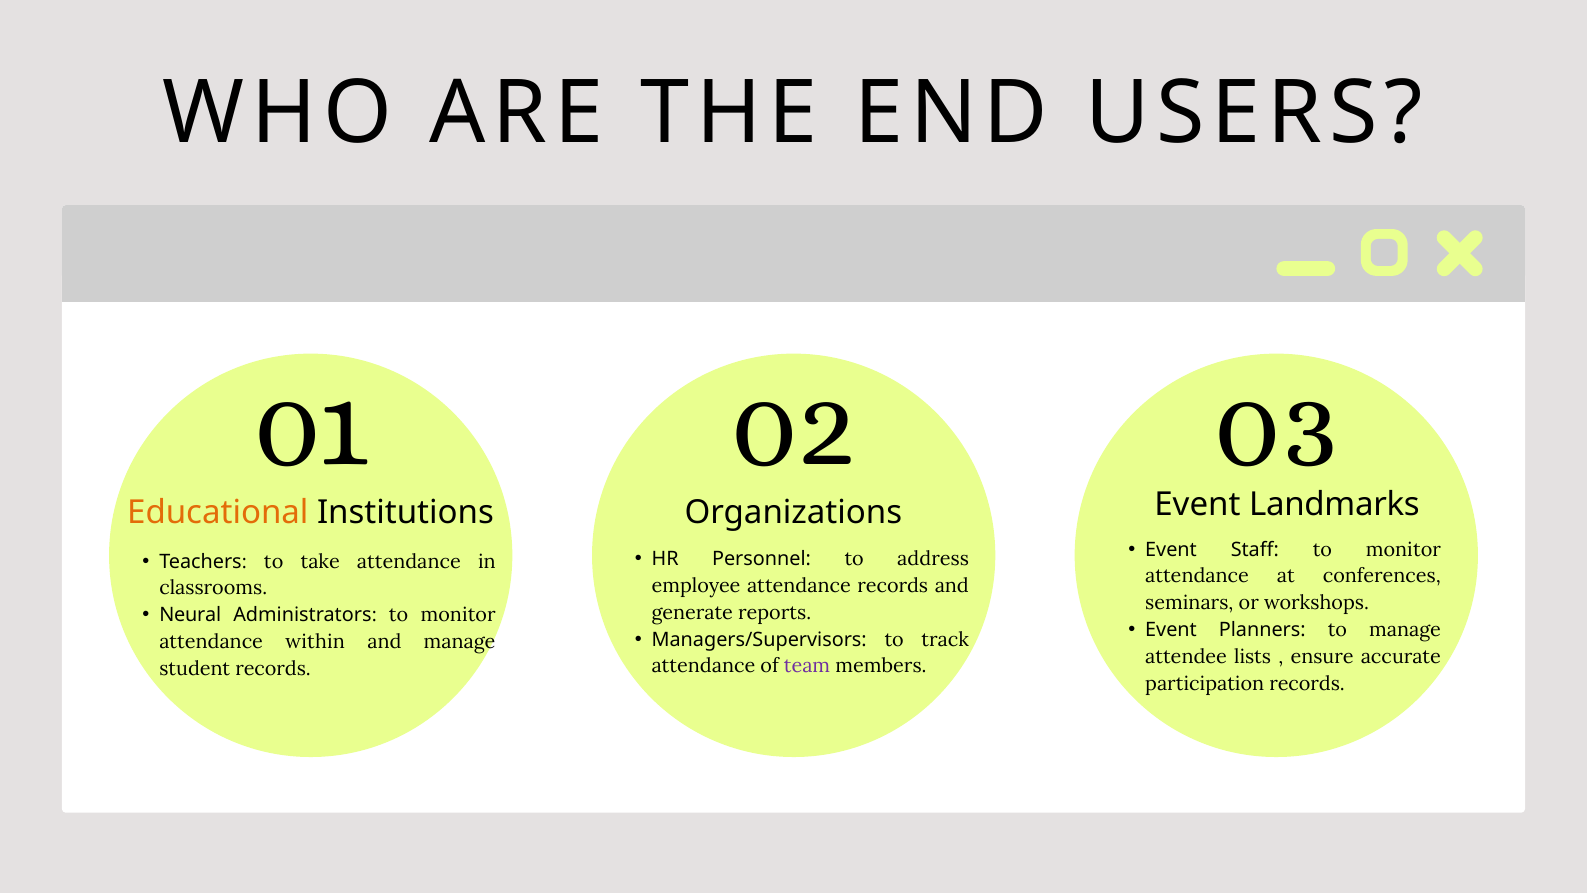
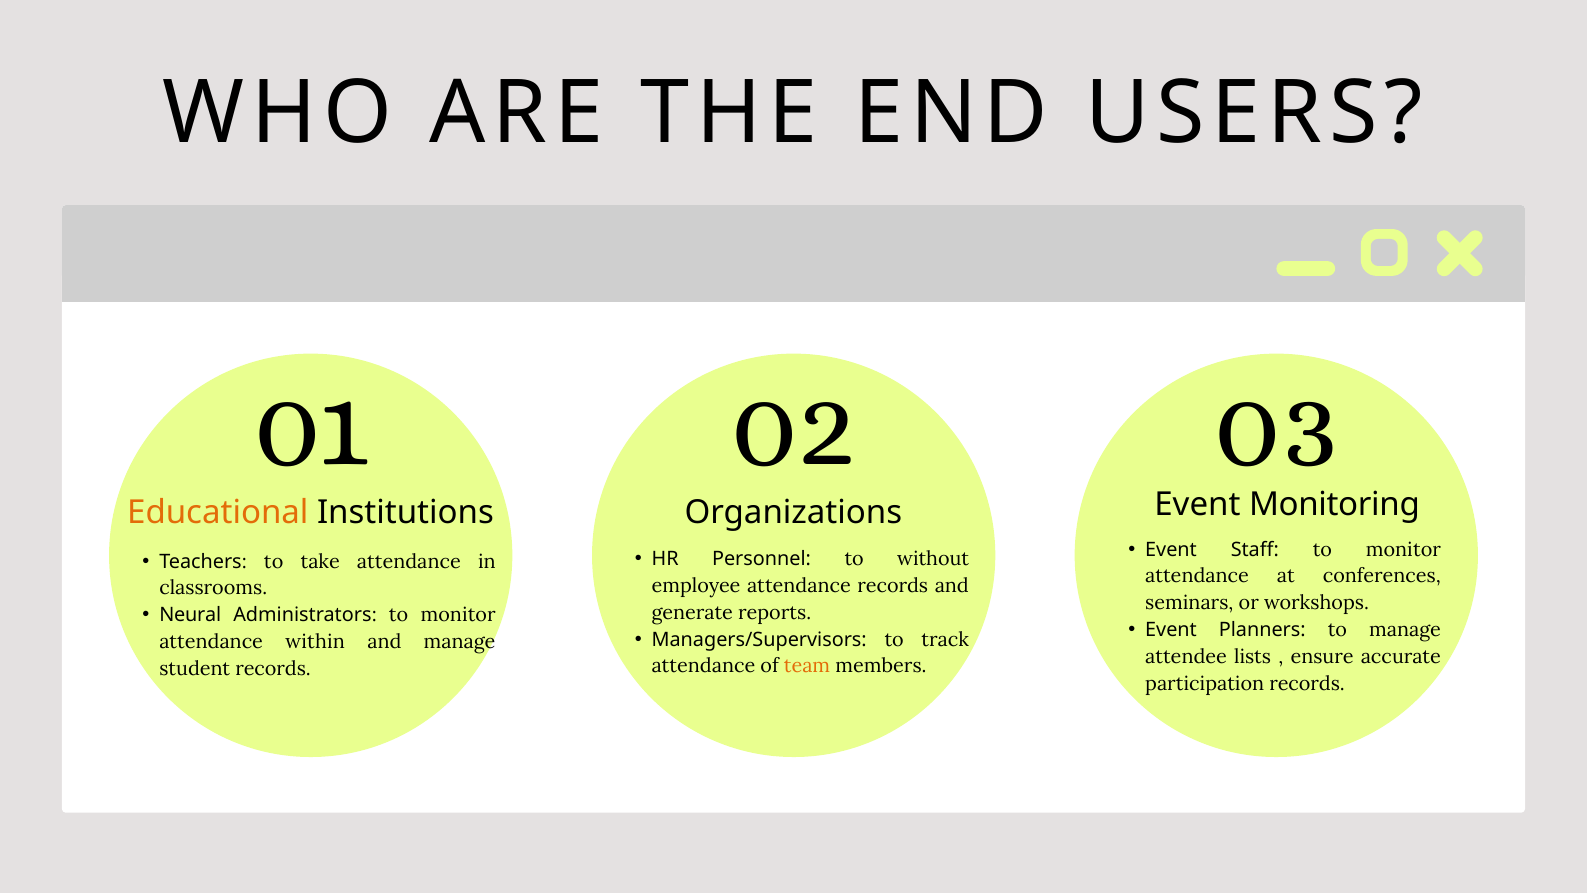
Landmarks: Landmarks -> Monitoring (1334, 504)
address: address -> without (933, 559)
team colour: purple -> orange (807, 666)
